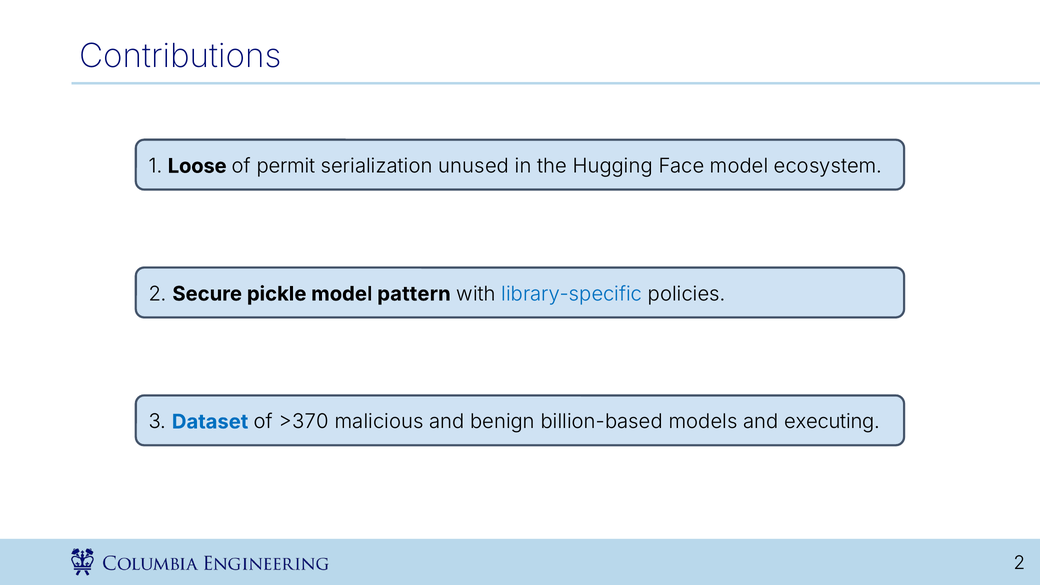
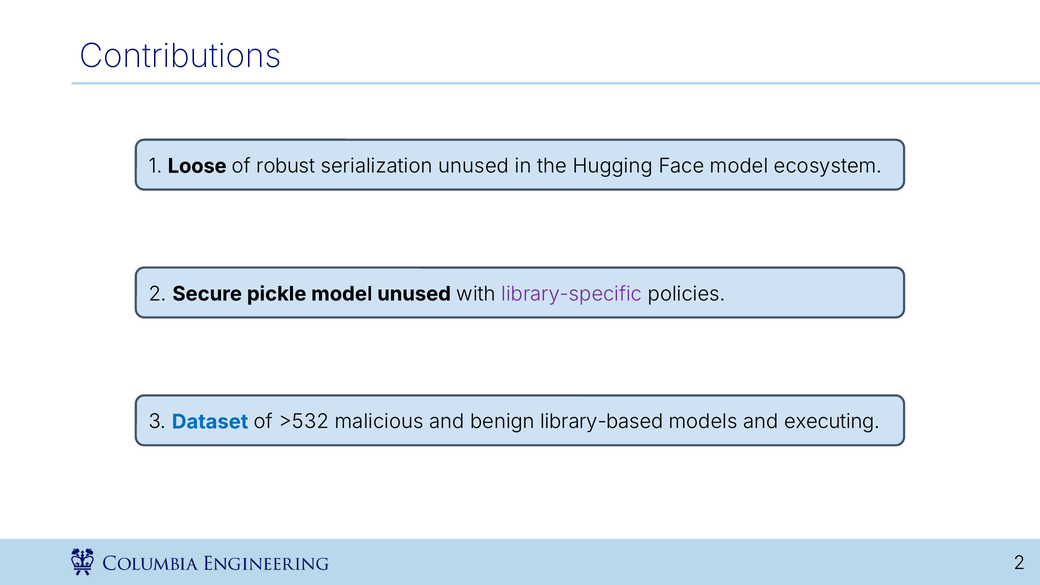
permit: permit -> robust (286, 166)
model pattern: pattern -> unused (414, 294)
library-specific colour: blue -> purple (572, 294)
>370: >370 -> >532 (304, 422)
billion-based: billion-based -> library-based (602, 422)
